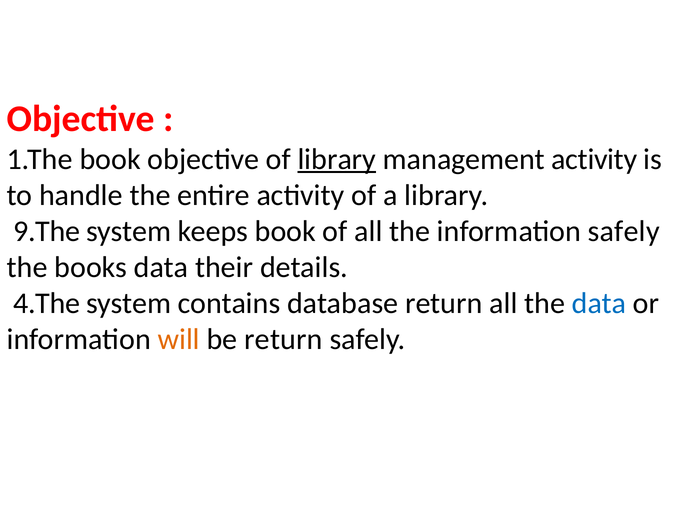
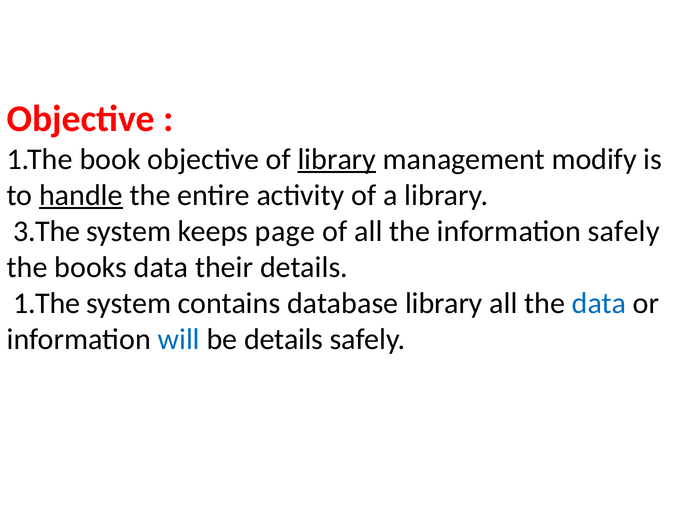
management activity: activity -> modify (594, 159)
handle underline: none -> present (81, 195)
9.The: 9.The -> 3.The (47, 232)
keeps book: book -> page (285, 232)
4.The: 4.The -> 1.The (47, 304)
database return: return -> library (444, 304)
will colour: orange -> blue (179, 340)
be return: return -> details (284, 340)
